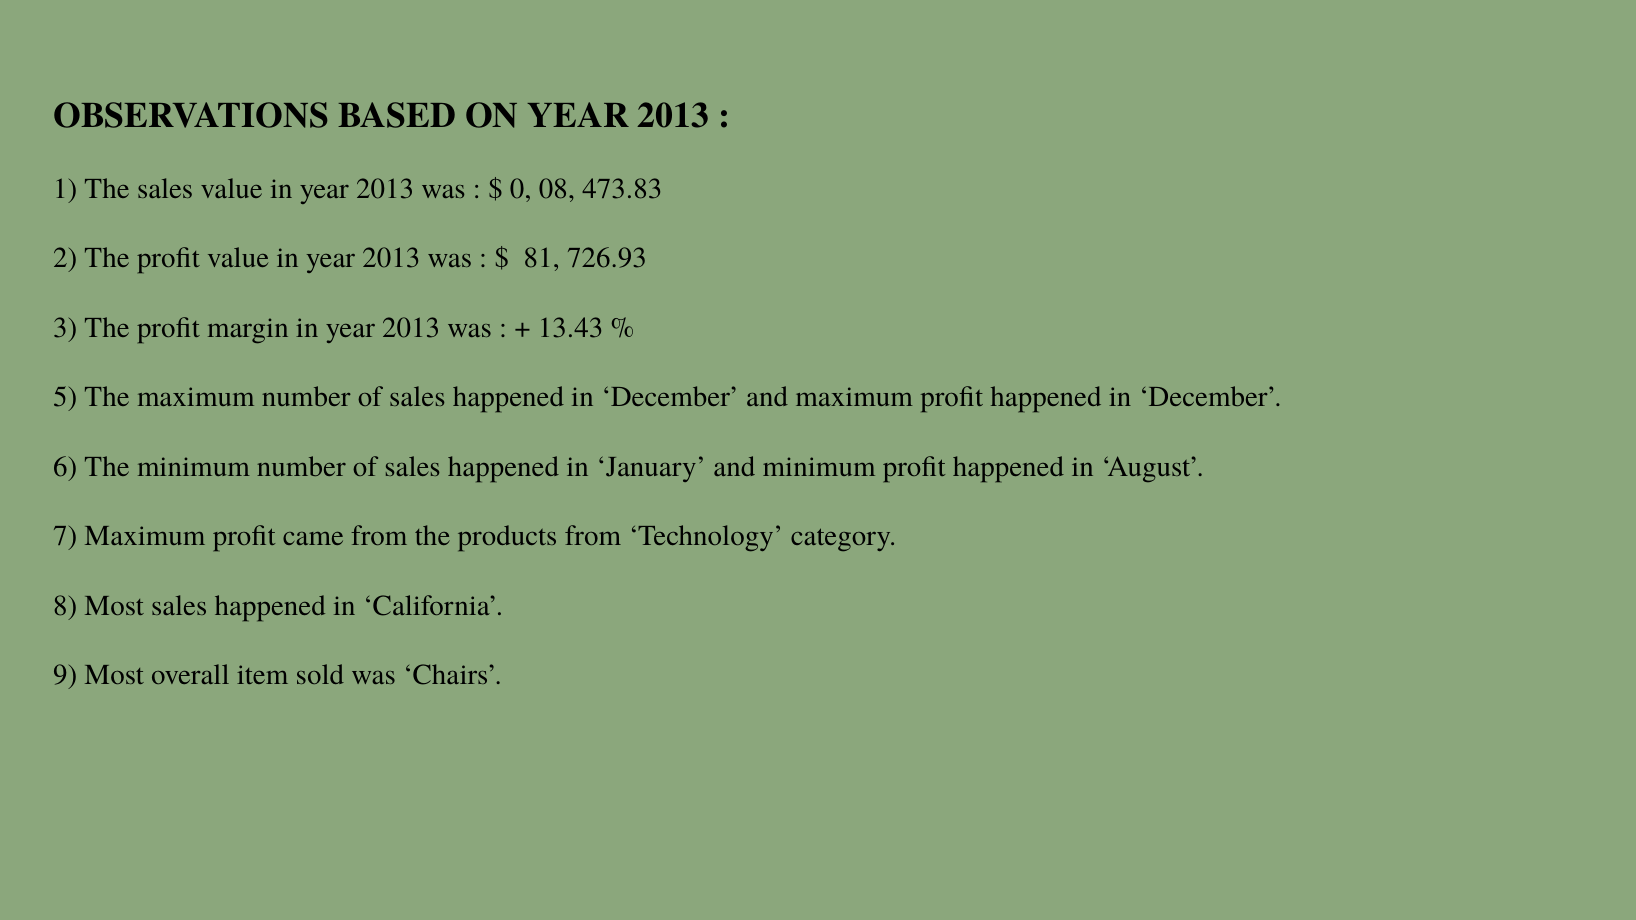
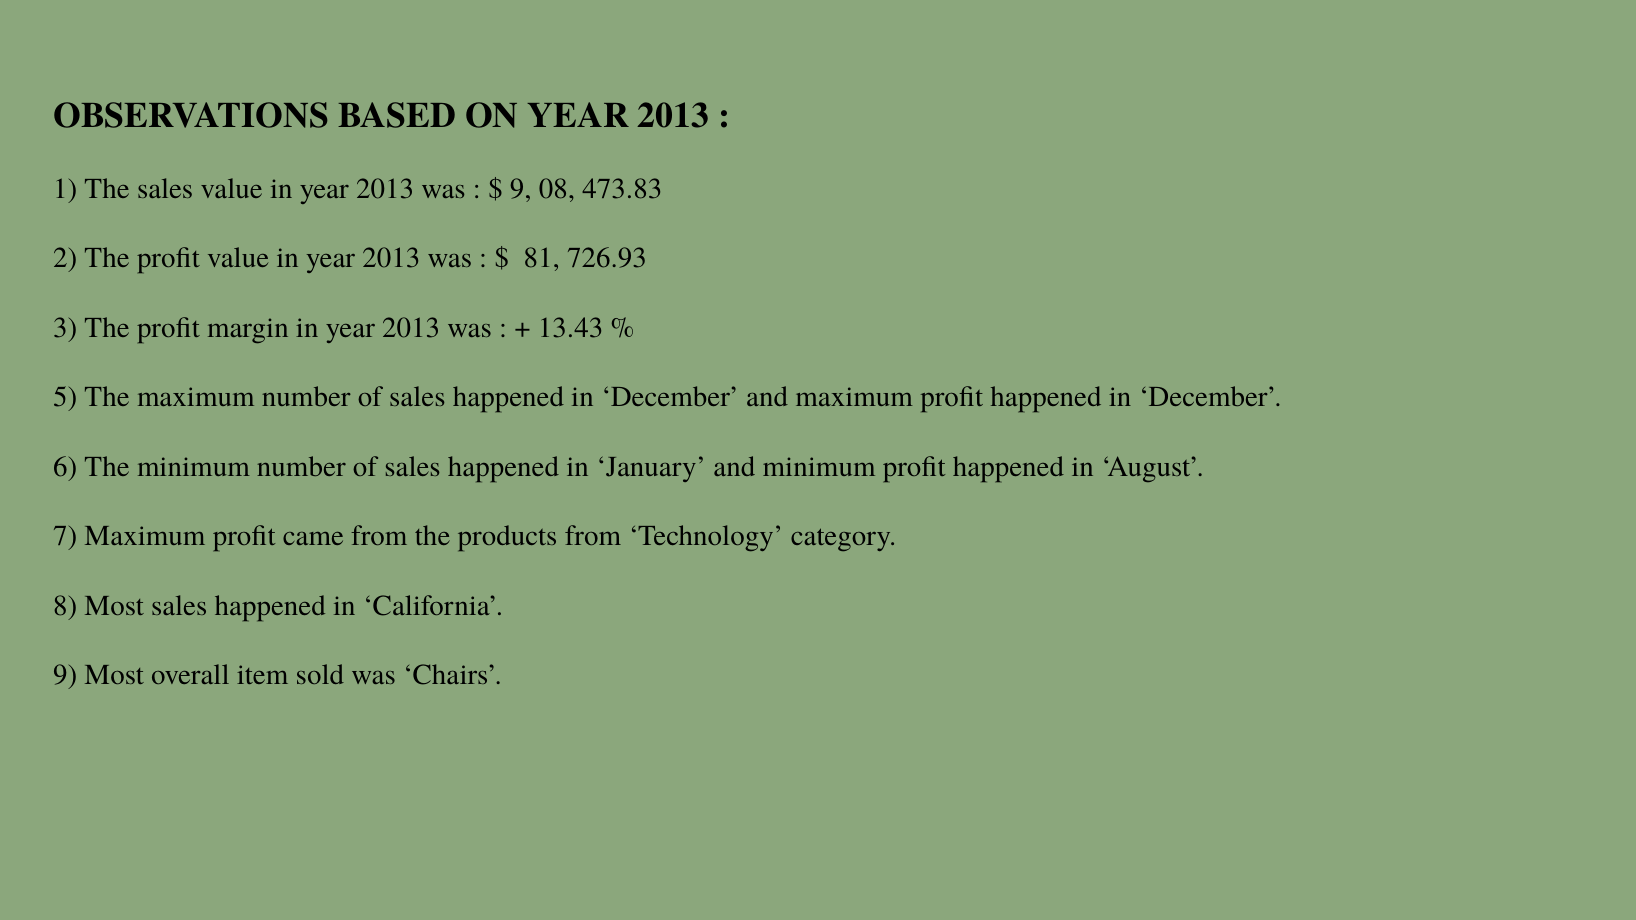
0: 0 -> 9 (521, 189)
